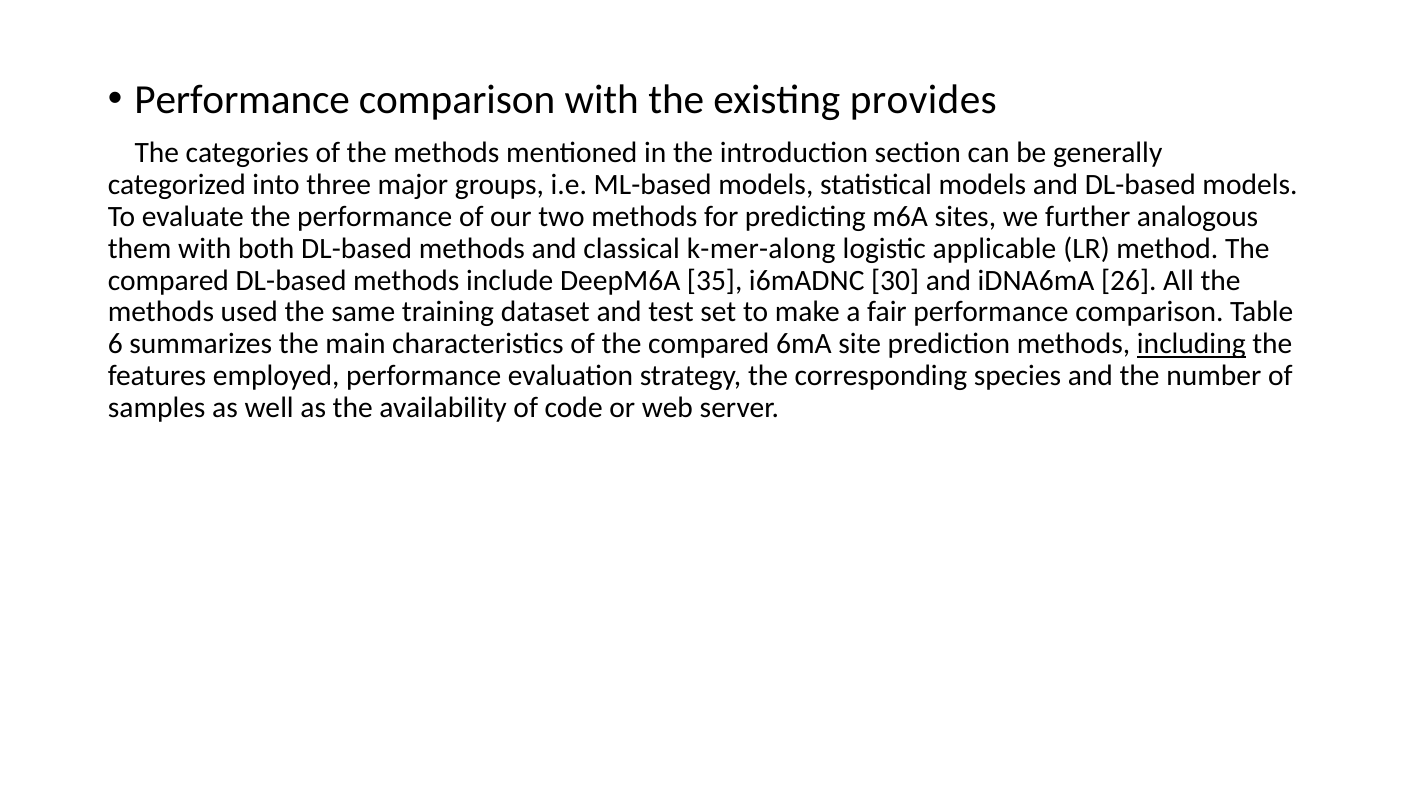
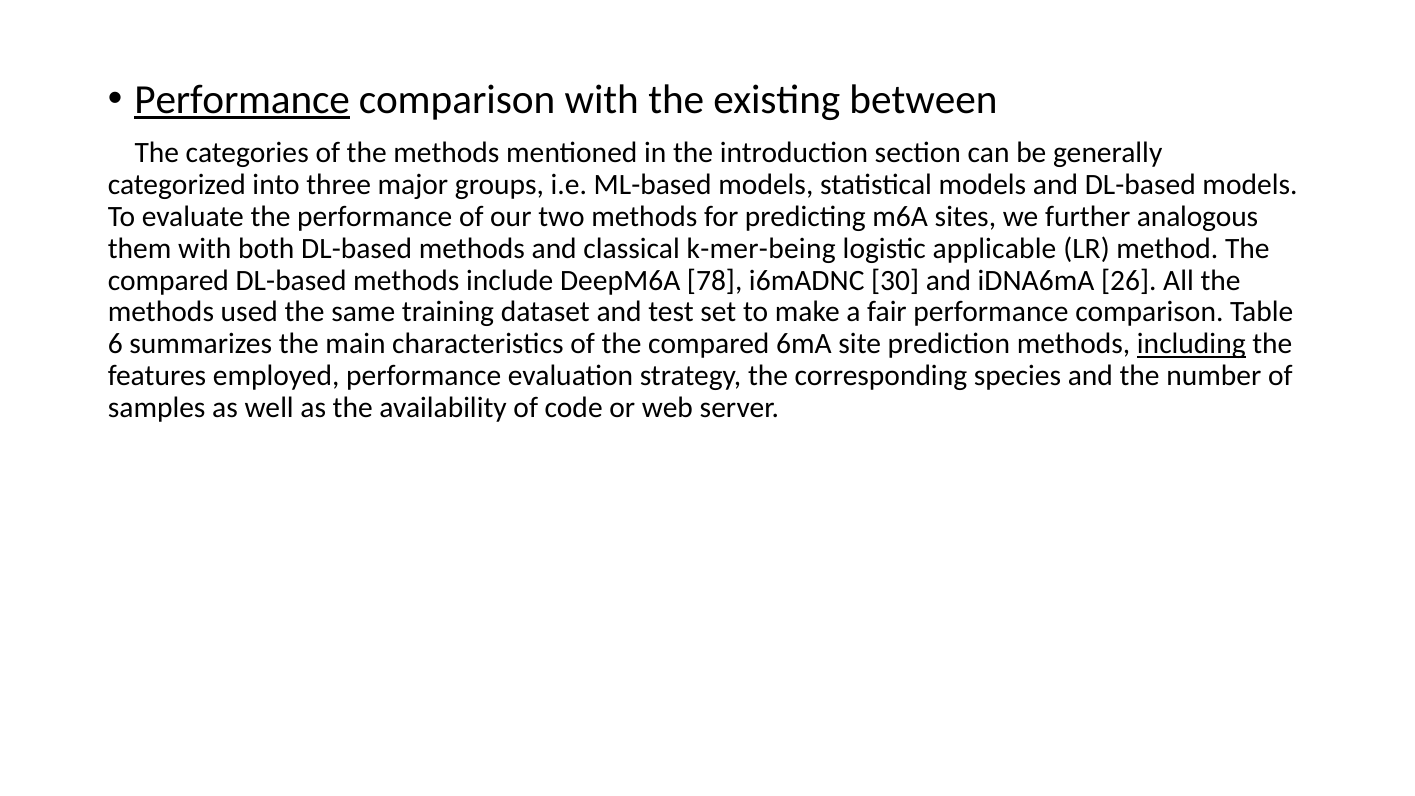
Performance underline: none -> present (242, 100)
provides: provides -> between (924, 100)
k-mer-along: k-mer-along -> k-mer-being (761, 248)
35: 35 -> 78 (715, 280)
